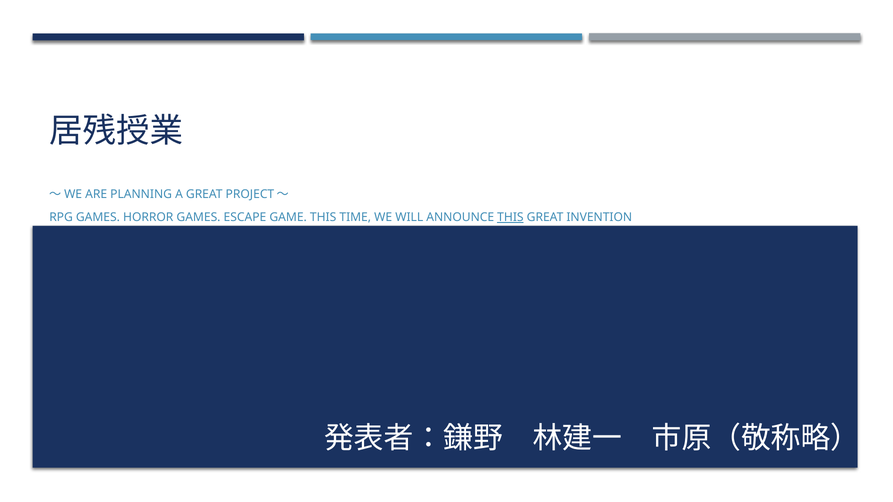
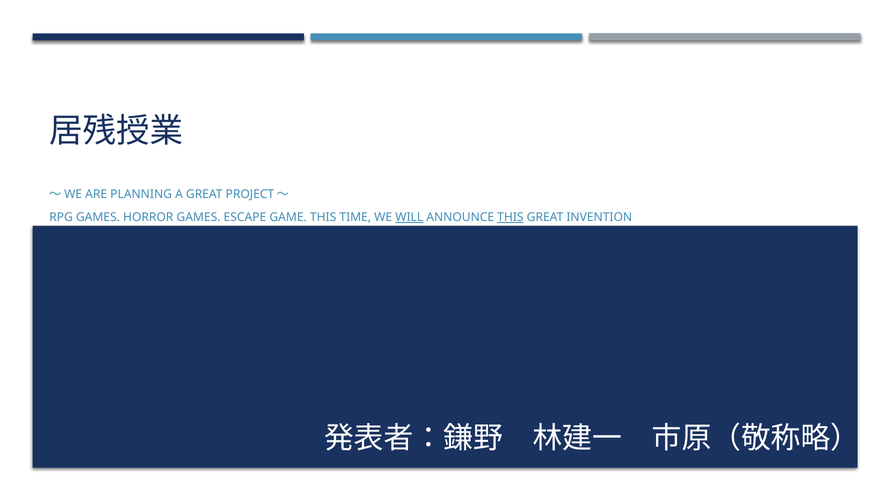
WILL underline: none -> present (409, 217)
